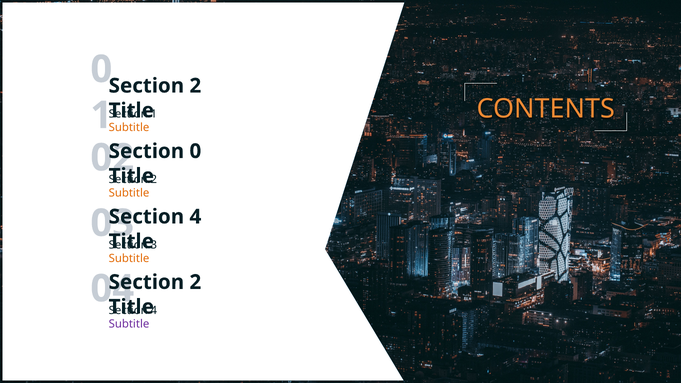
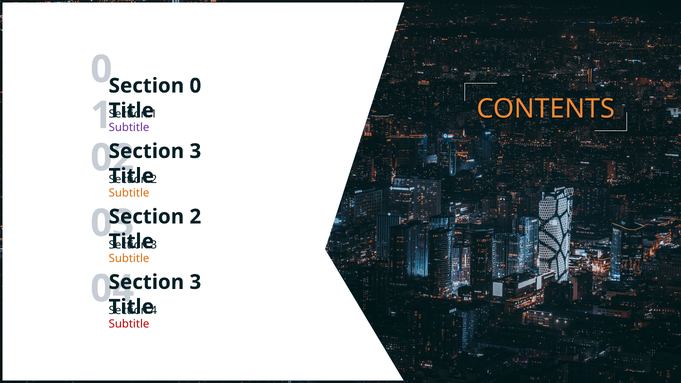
2: 2 -> 0 (195, 86)
Subtitle colour: orange -> purple (129, 128)
0: 0 -> 3 (195, 151)
4: 4 -> 2 (195, 217)
2: 2 -> 3 (195, 282)
Subtitle colour: purple -> red (129, 324)
